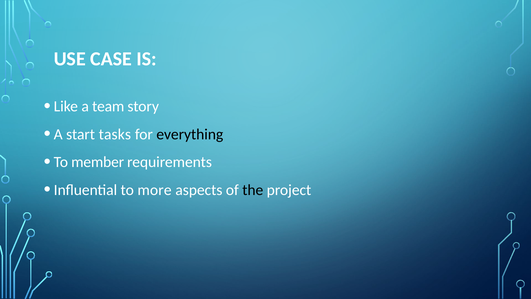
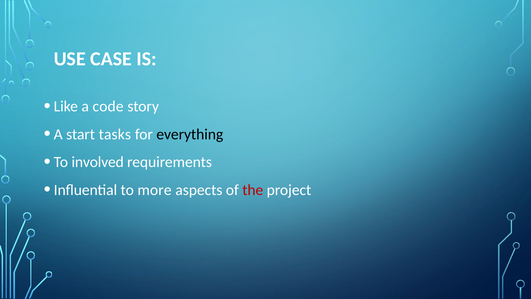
team: team -> code (108, 106)
member: member -> involved (98, 162)
the colour: black -> red (253, 190)
